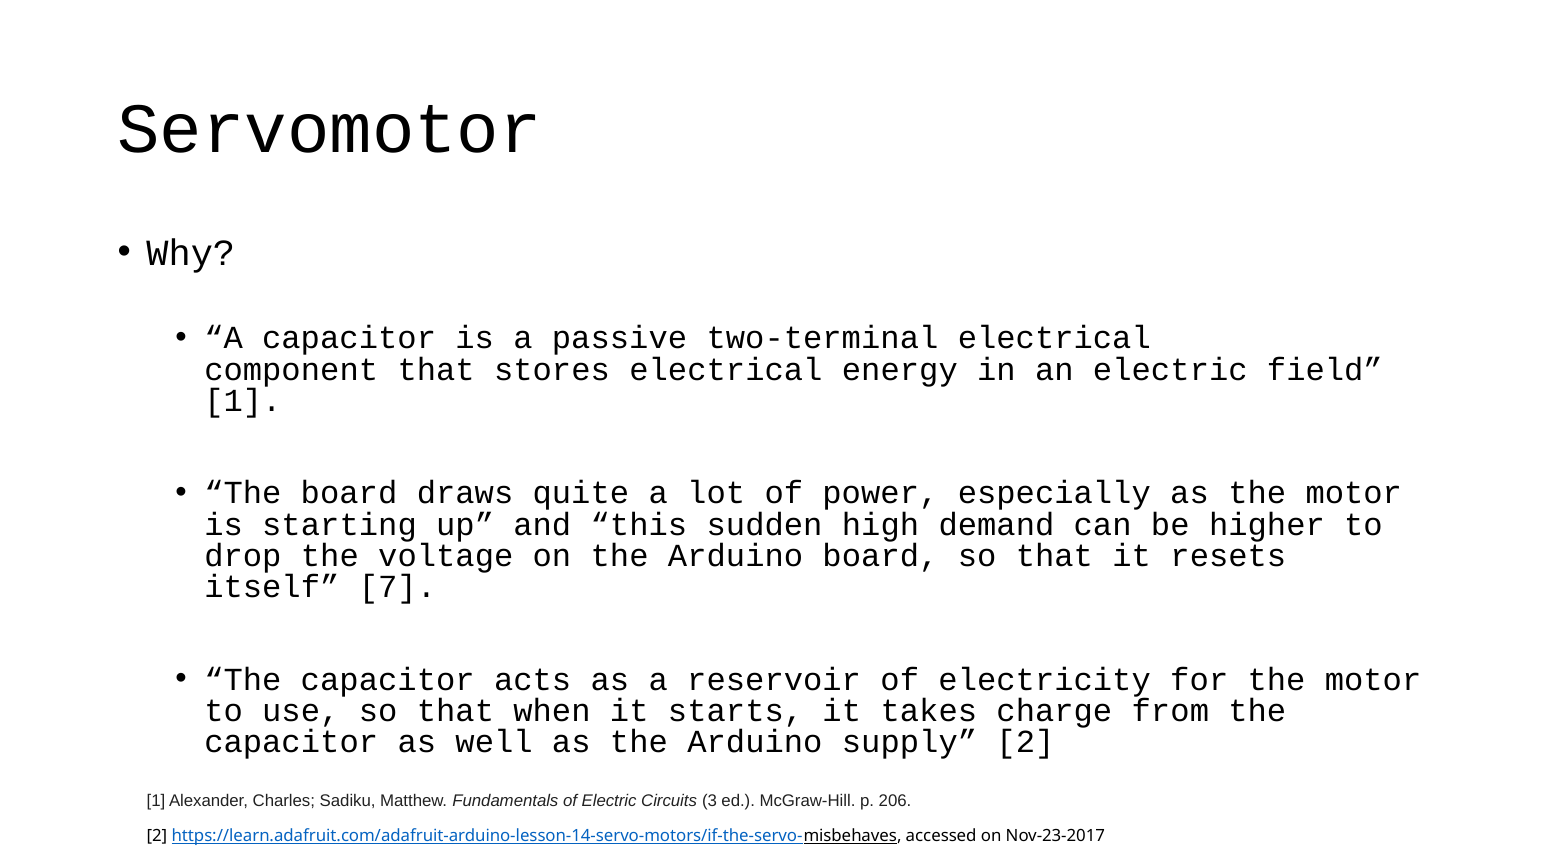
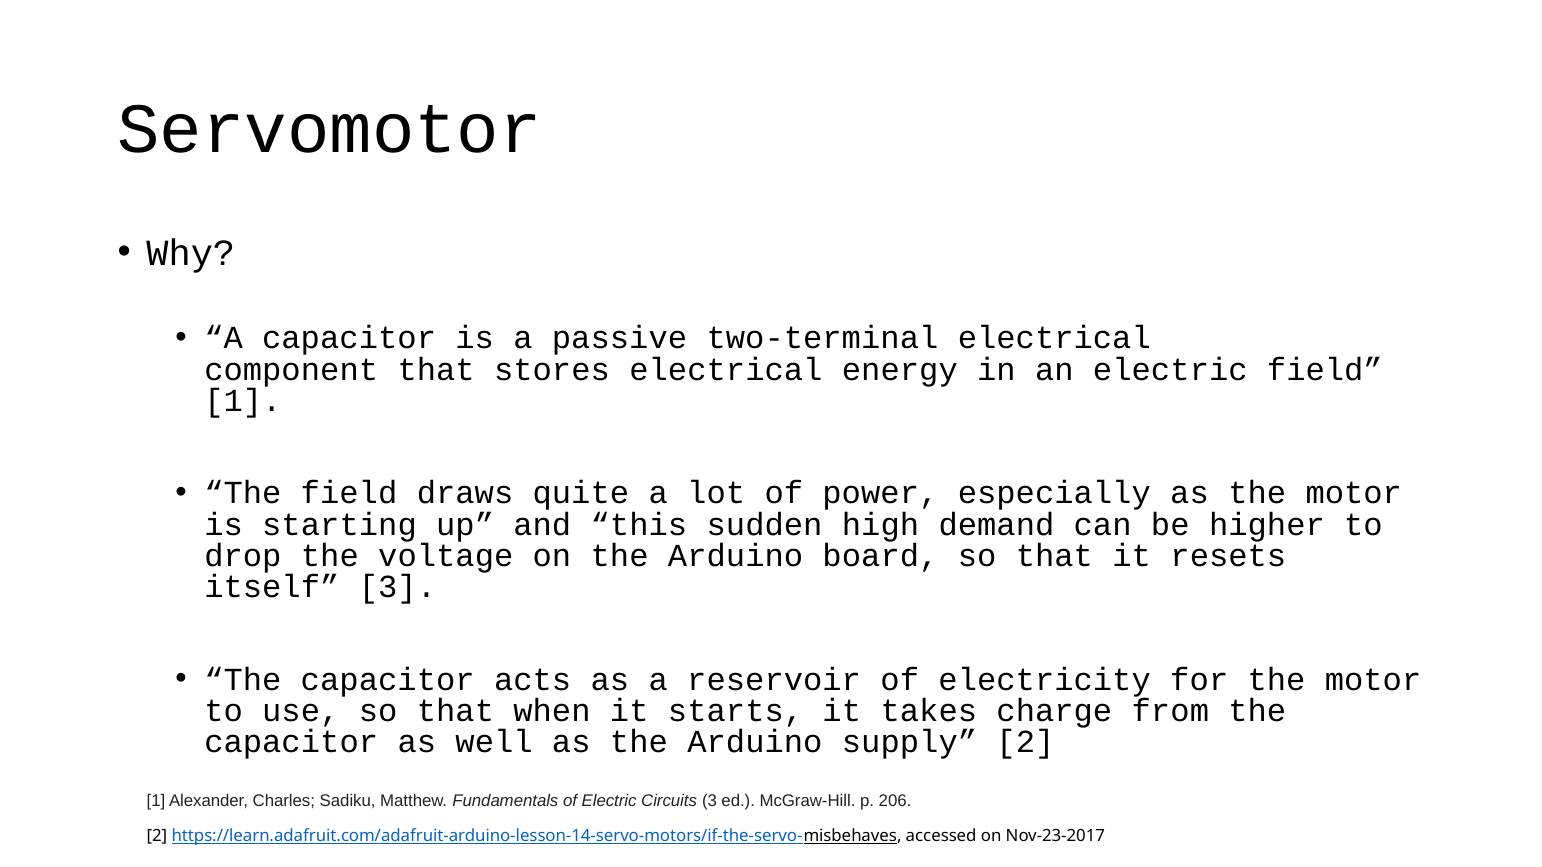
The board: board -> field (349, 494)
itself 7: 7 -> 3 (397, 587)
